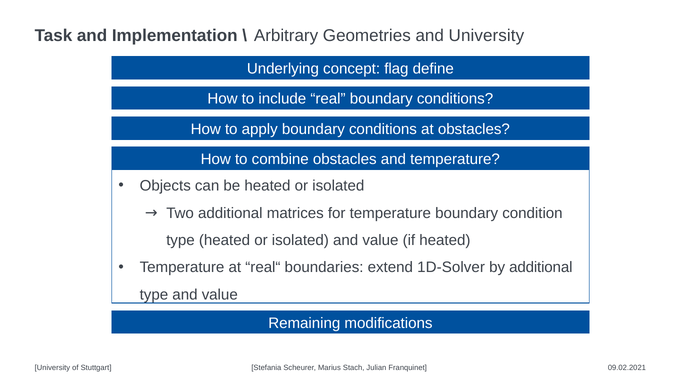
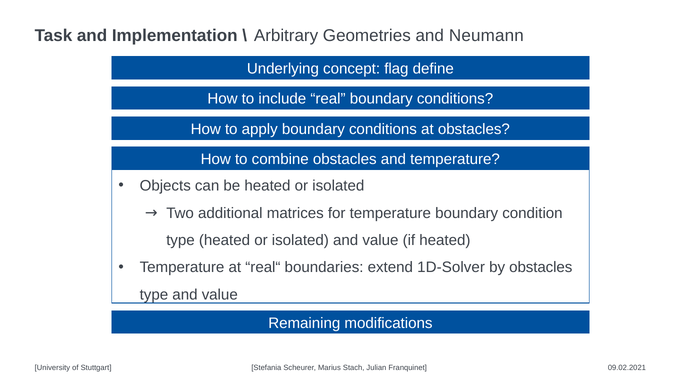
and University: University -> Neumann (486, 36)
by additional: additional -> obstacles (541, 267)
